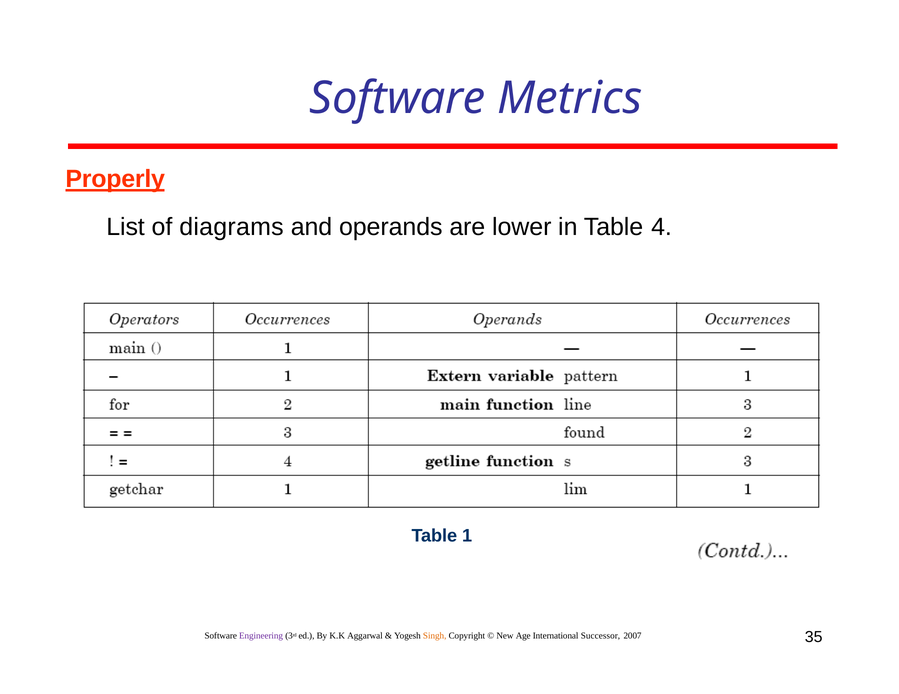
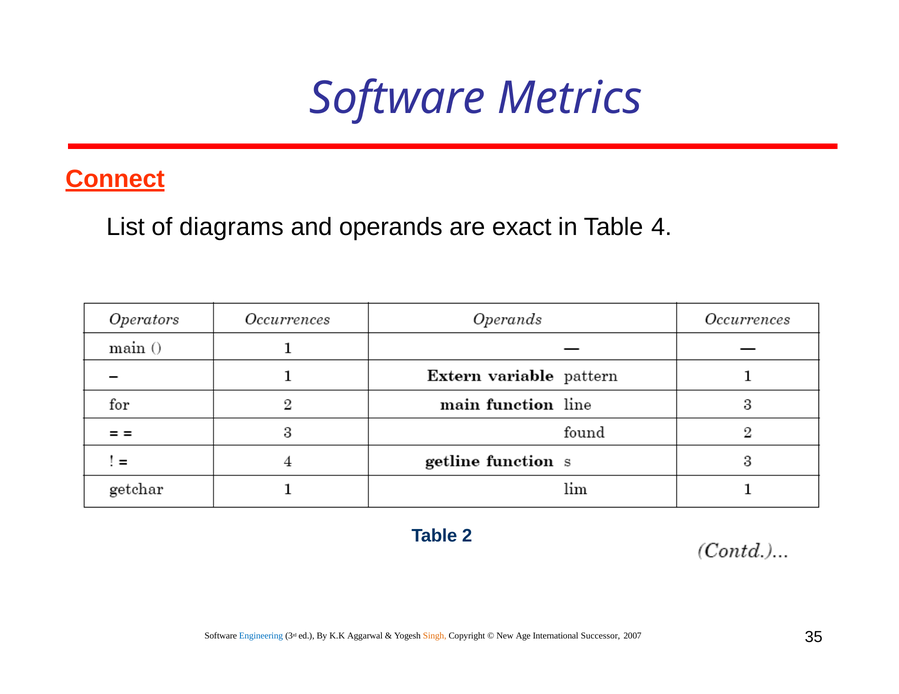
Properly: Properly -> Connect (115, 179)
lower: lower -> exact (522, 227)
1: 1 -> 2 (467, 536)
Engineering colour: purple -> blue (261, 636)
